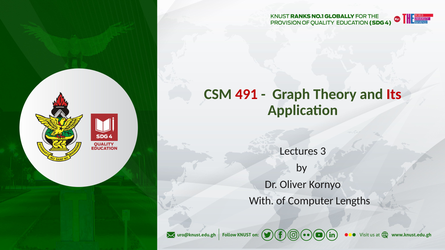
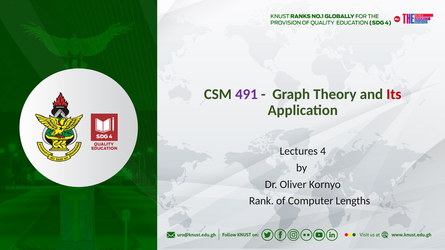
491 colour: red -> purple (246, 94)
3: 3 -> 4 (323, 151)
With: With -> Rank (261, 201)
